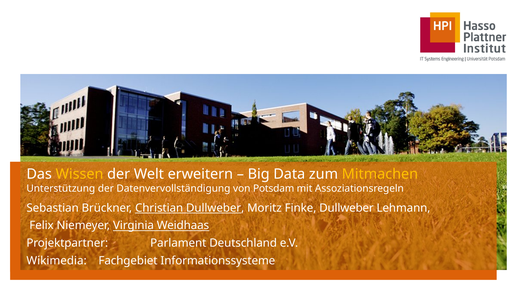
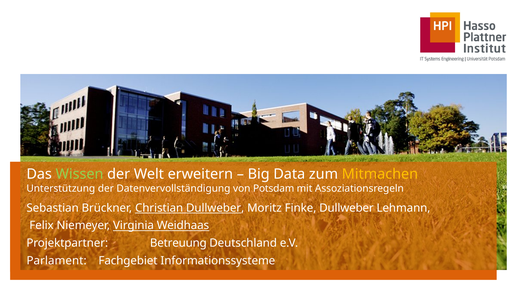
Wissen colour: yellow -> light green (80, 174)
Parlament: Parlament -> Betreuung (178, 243)
Wikimedia: Wikimedia -> Parlament (57, 261)
